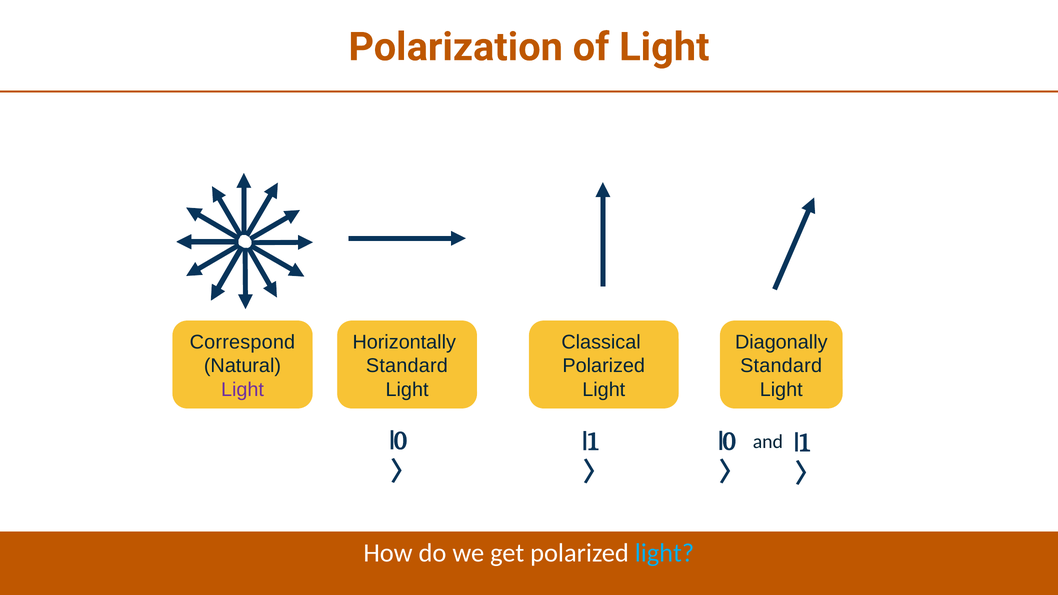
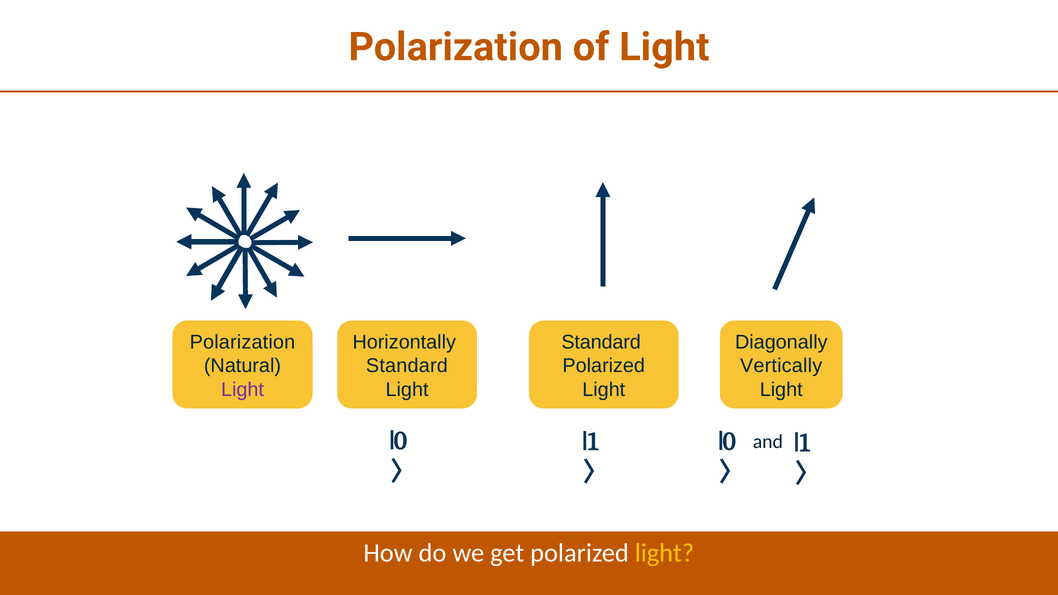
Correspond: Correspond -> Polarization (242, 342)
Classical: Classical -> Standard (601, 342)
Standard: Standard -> Vertically (781, 366)
light colour: light blue -> yellow (664, 553)
